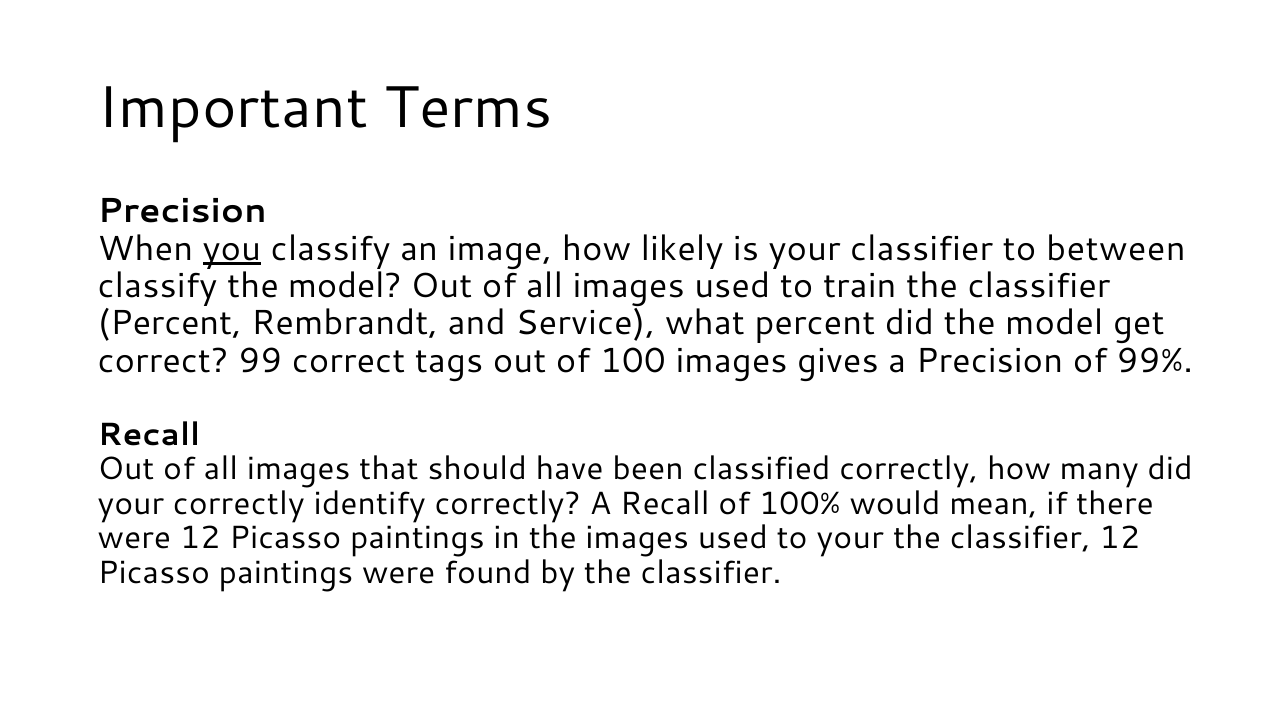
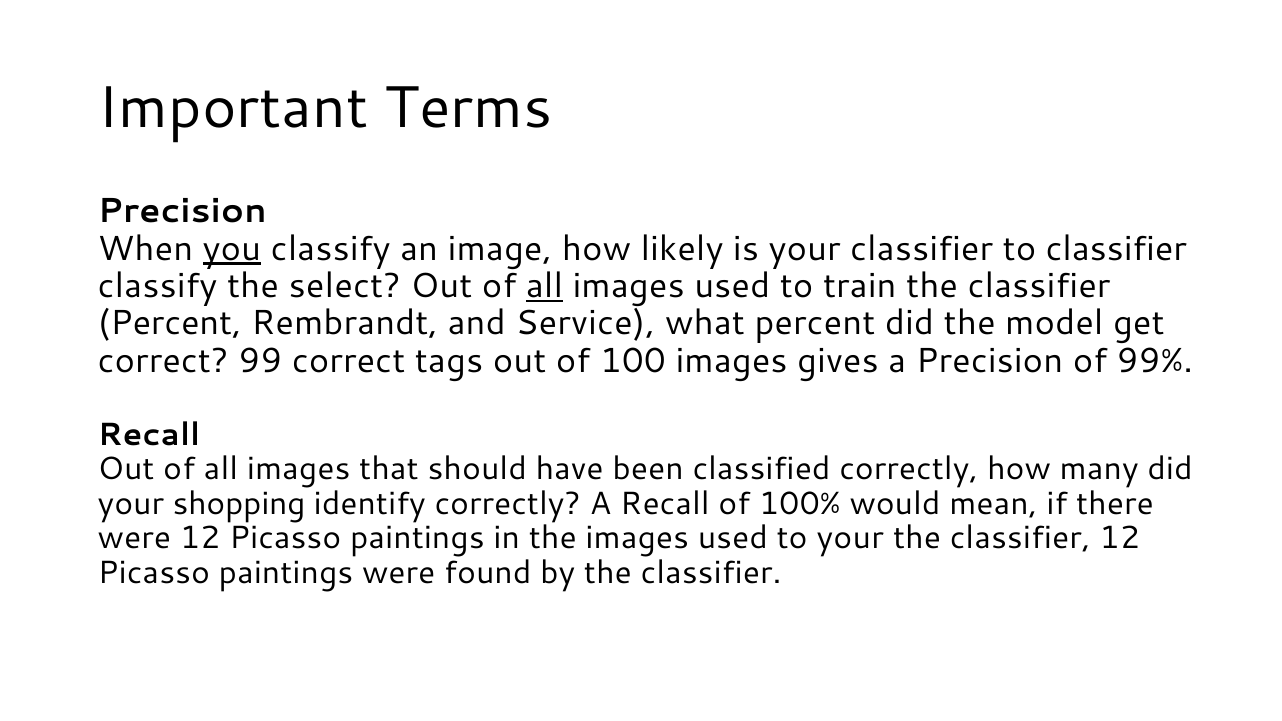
to between: between -> classifier (1116, 249)
classify the model: model -> select (345, 286)
all underline: none -> present (544, 286)
your correctly: correctly -> shopping (239, 504)
